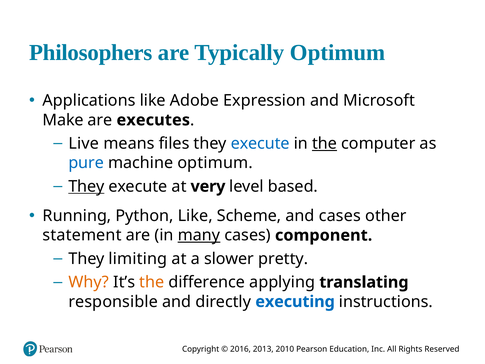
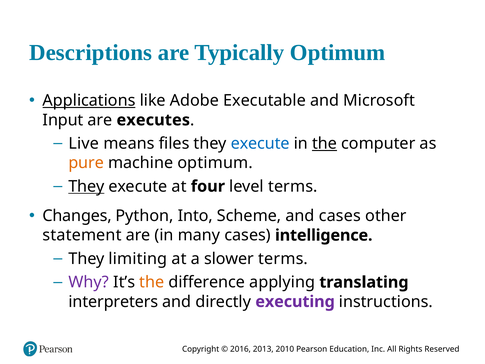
Philosophers: Philosophers -> Descriptions (91, 53)
Applications underline: none -> present (89, 101)
Expression: Expression -> Executable (265, 101)
Make: Make -> Input (63, 120)
pure colour: blue -> orange (86, 163)
very: very -> four (208, 186)
level based: based -> terms (293, 186)
Running: Running -> Changes (77, 216)
Python Like: Like -> Into (195, 216)
many underline: present -> none (199, 235)
component: component -> intelligence (324, 235)
slower pretty: pretty -> terms (283, 259)
Why colour: orange -> purple (89, 282)
responsible: responsible -> interpreters (113, 301)
executing colour: blue -> purple (295, 301)
